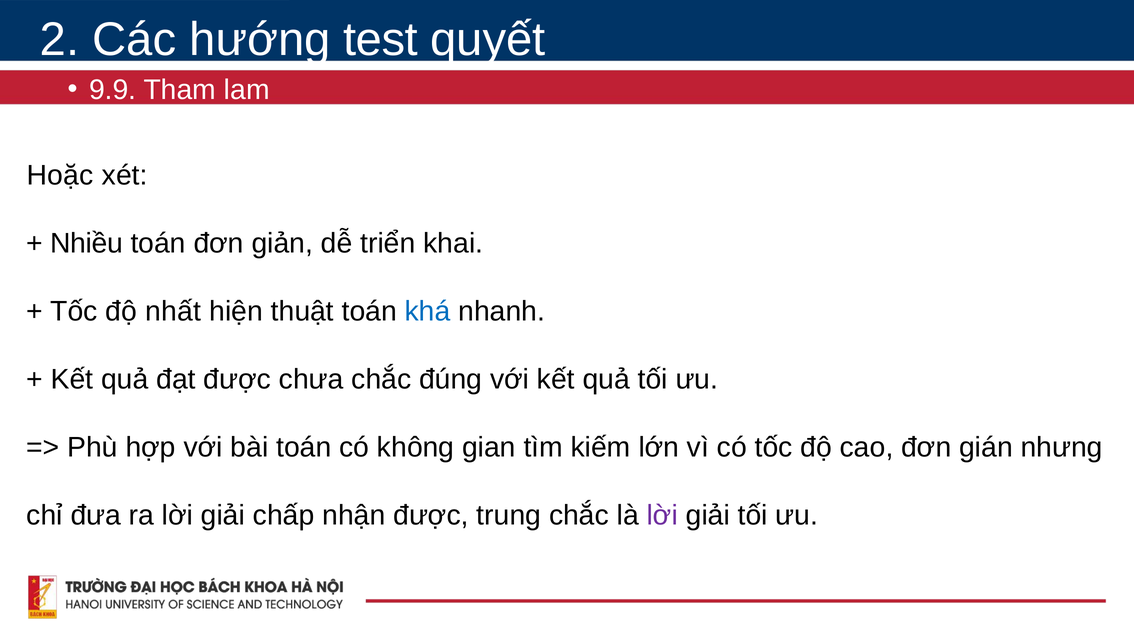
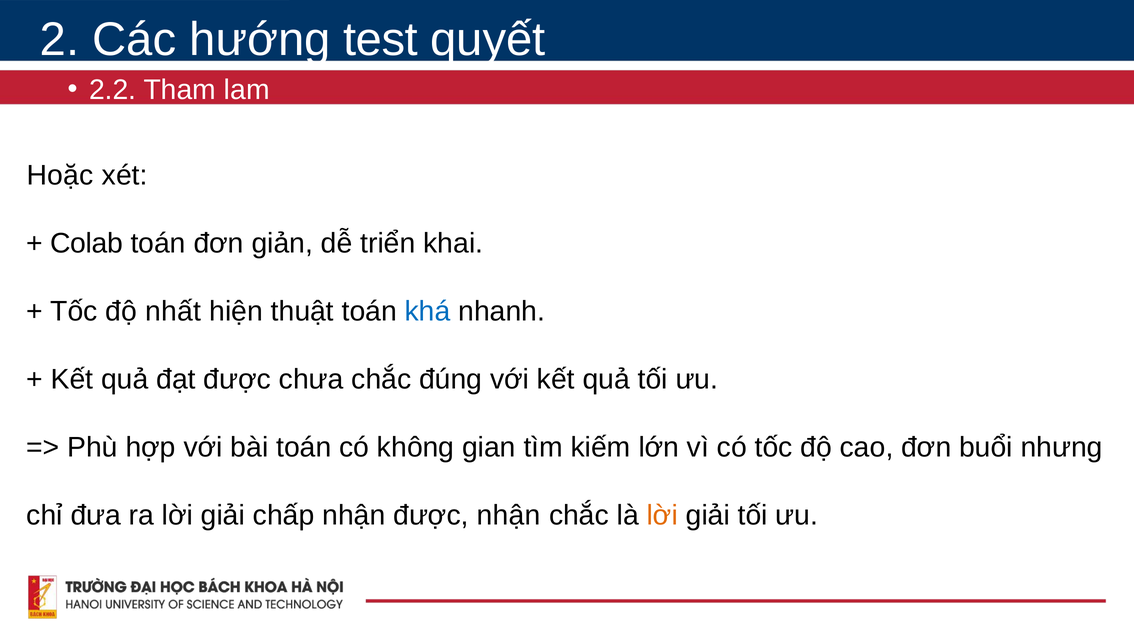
9.9: 9.9 -> 2.2 (113, 90)
Nhiều: Nhiều -> Colab (87, 243)
gián: gián -> buổi (986, 447)
được trung: trung -> nhận (509, 516)
lời colour: purple -> orange (662, 516)
